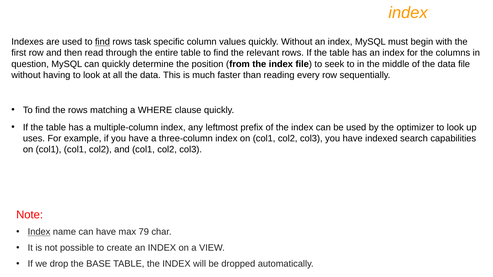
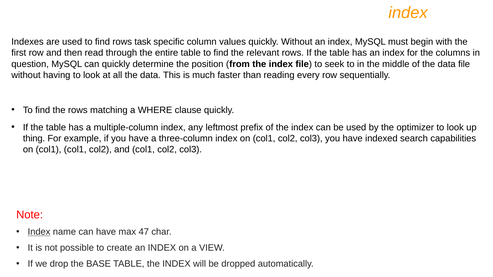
find underline: present -> none (102, 42)
uses: uses -> thing (34, 139)
79: 79 -> 47 (144, 232)
